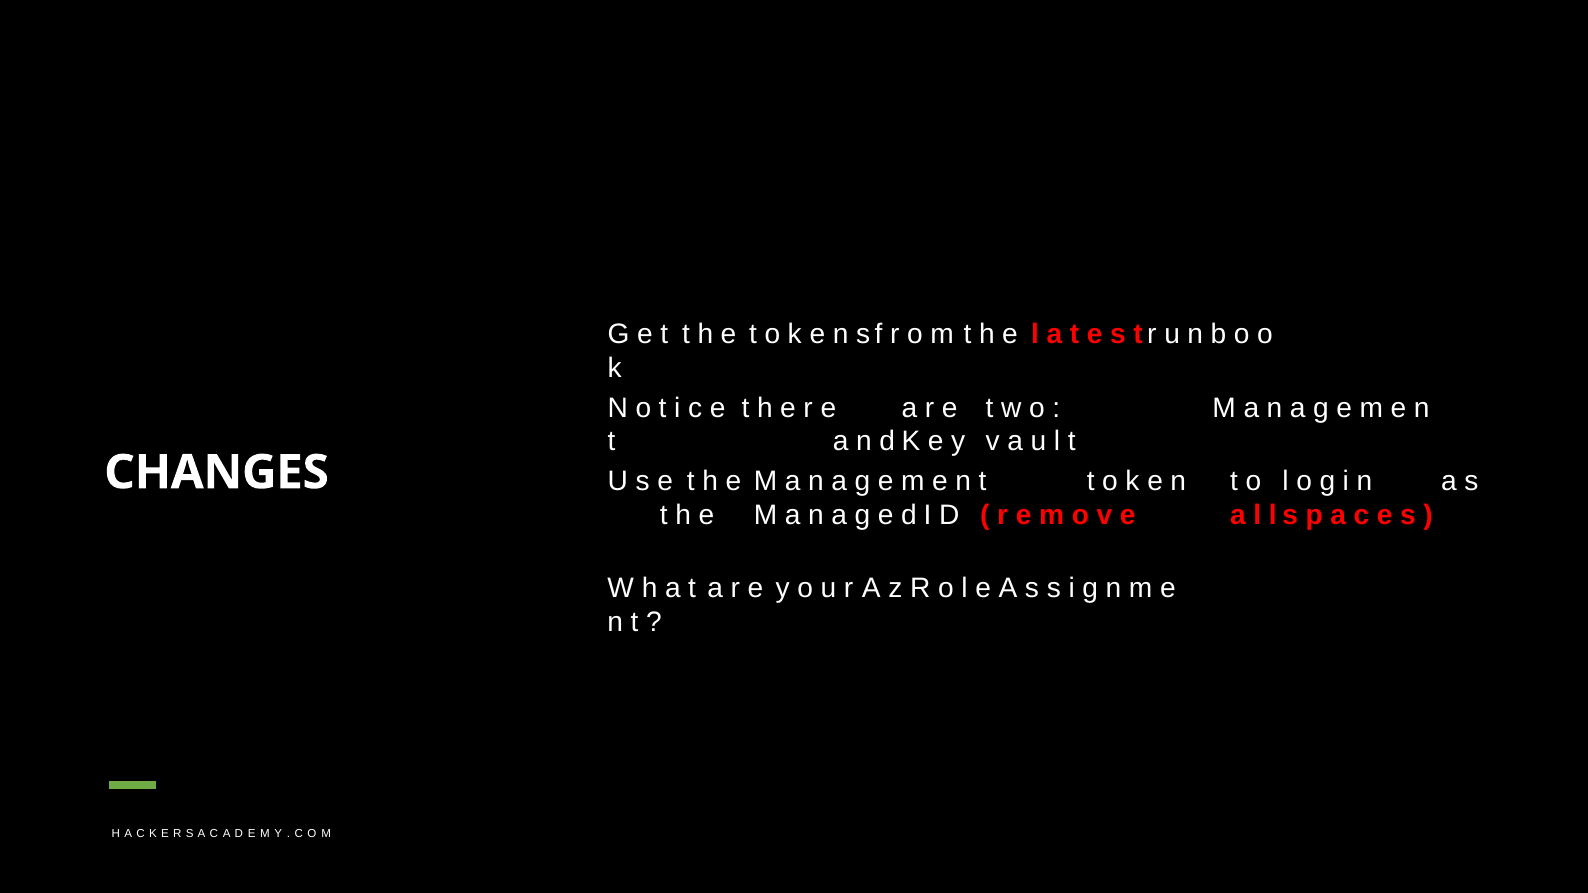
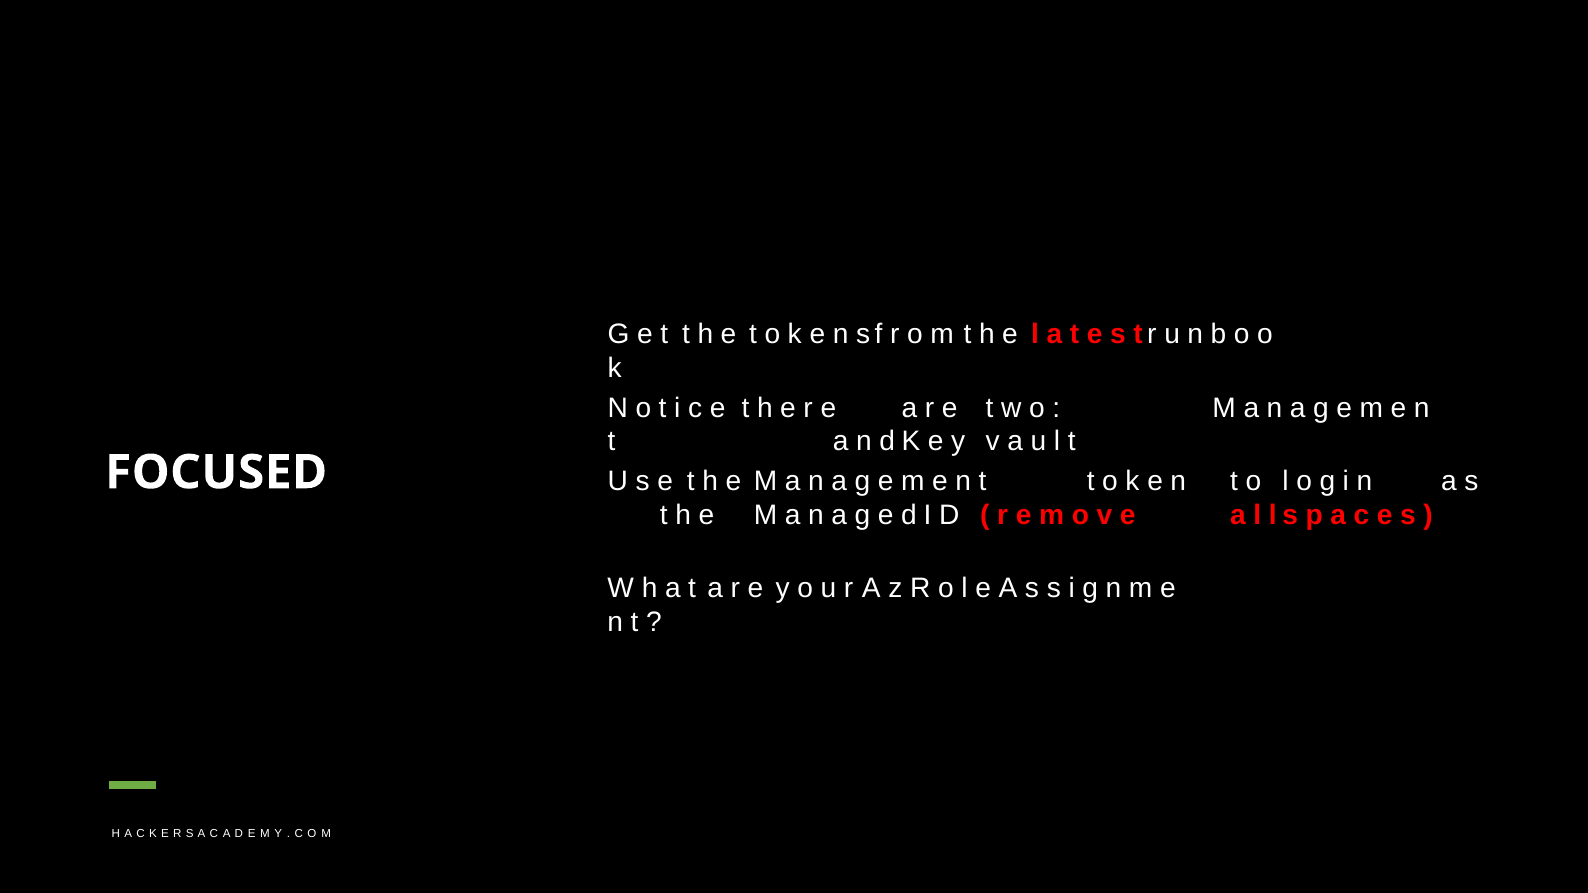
CHANGES: CHANGES -> FOCUSED (216, 473)
